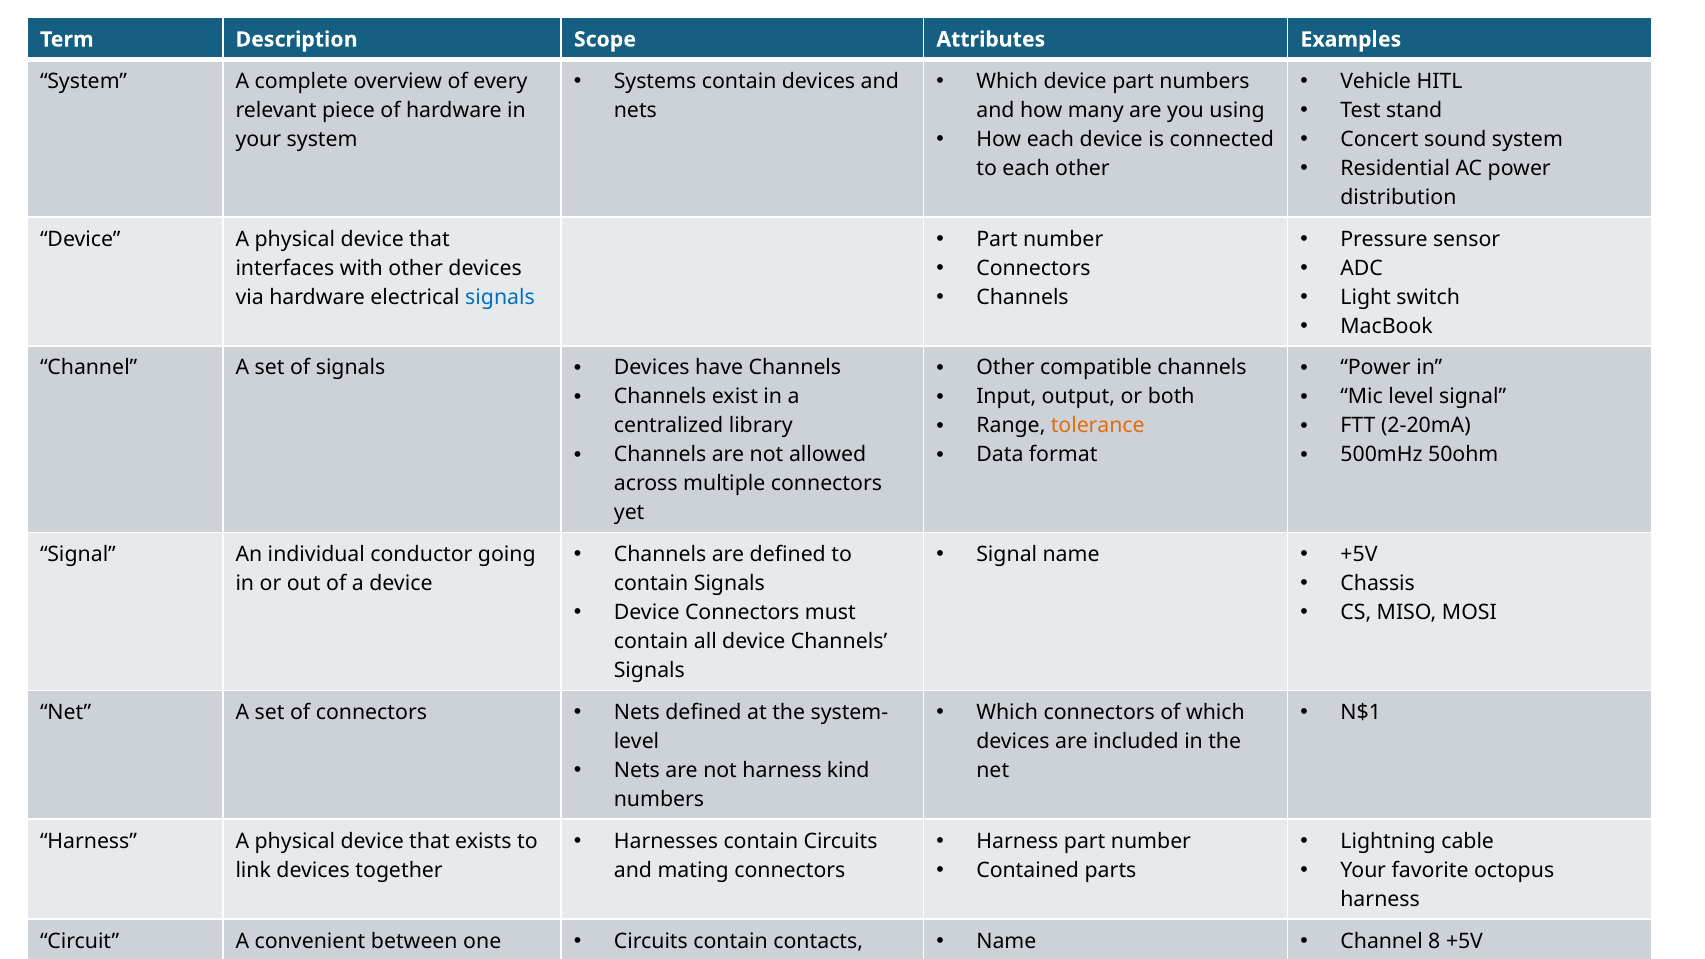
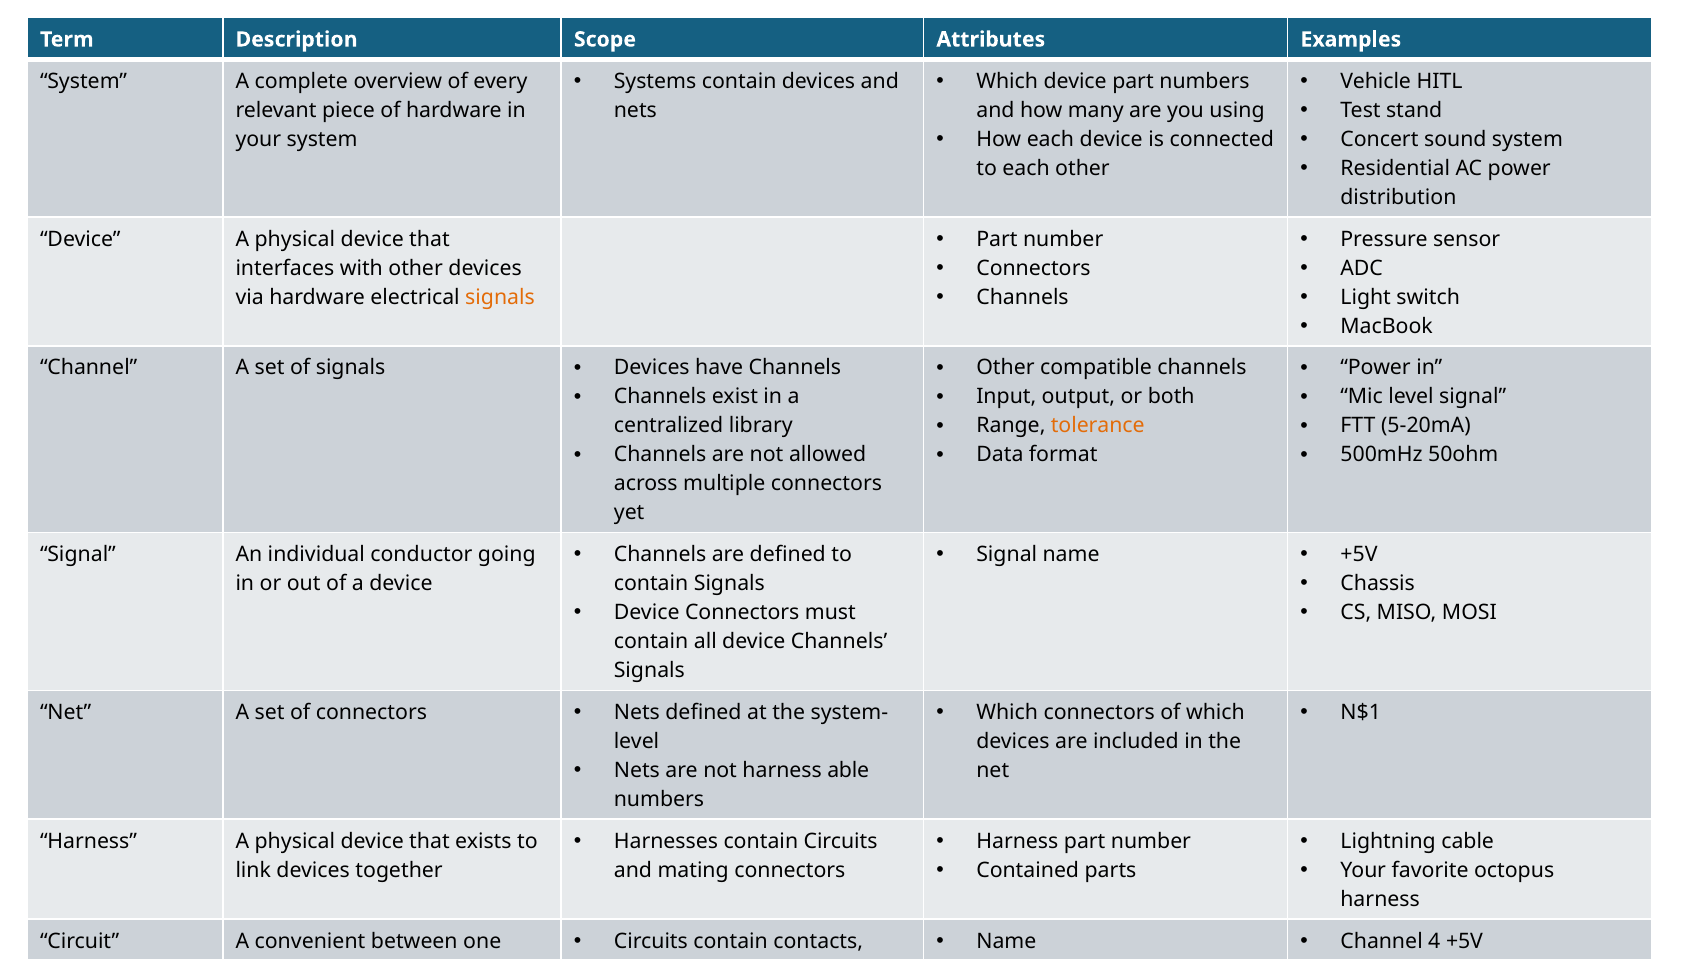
signals colour: blue -> orange (500, 297)
2-20mA: 2-20mA -> 5-20mA (1426, 426)
kind: kind -> able (848, 771)
8: 8 -> 4 (1434, 941)
